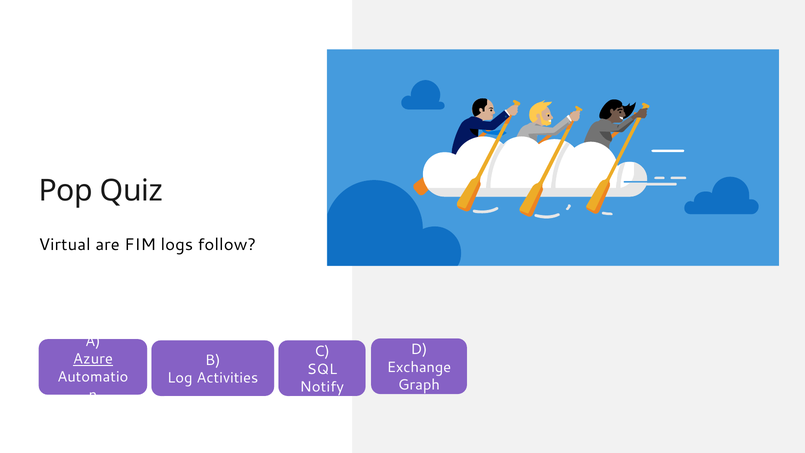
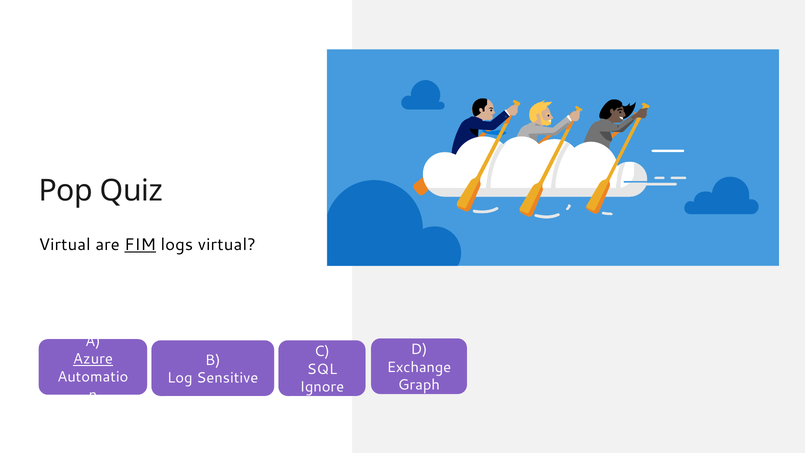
FIM underline: none -> present (140, 245)
logs follow: follow -> virtual (227, 245)
Activities: Activities -> Sensitive (227, 378)
Notify: Notify -> Ignore (322, 387)
